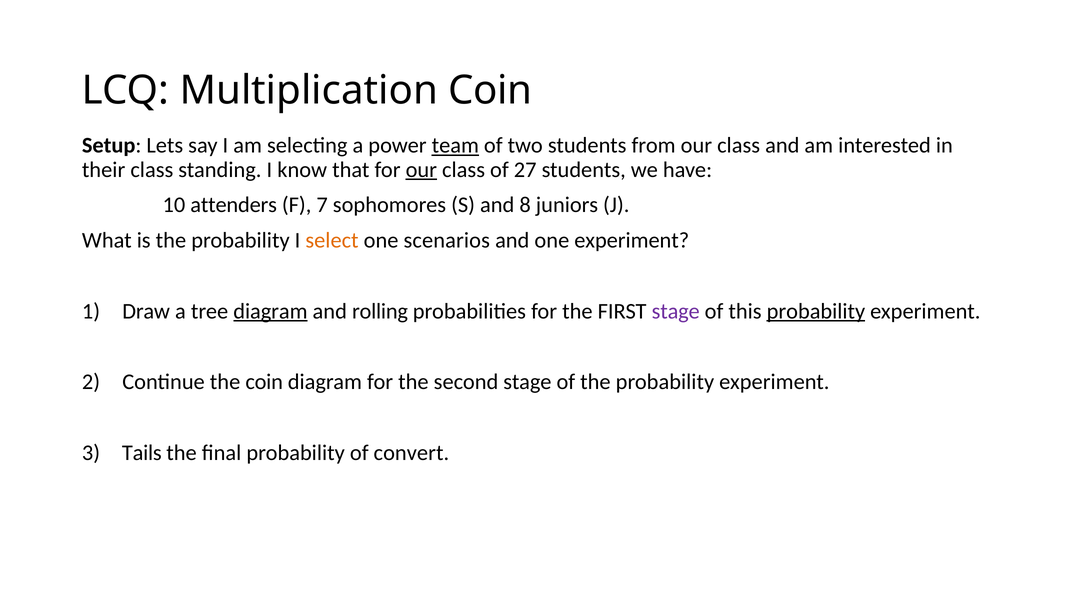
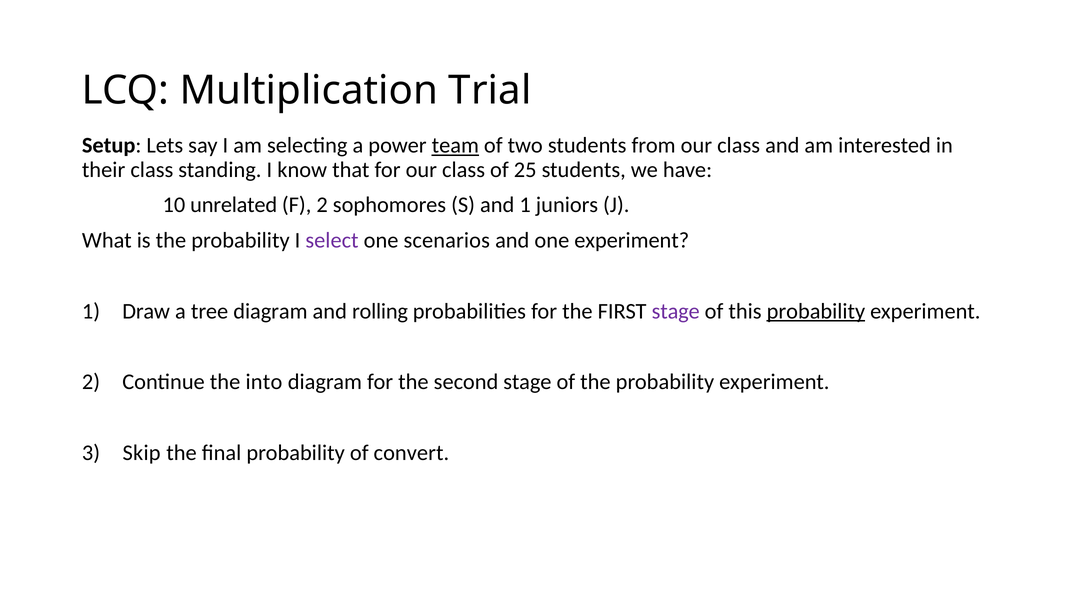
Multiplication Coin: Coin -> Trial (490, 90)
our underline: present -> none (421, 170)
27: 27 -> 25 (525, 170)
attenders: attenders -> unrelated (234, 205)
F 7: 7 -> 2 (322, 205)
and 8: 8 -> 1 (525, 205)
select colour: orange -> purple (332, 241)
diagram underline: present -> none (270, 312)
the coin: coin -> into (264, 382)
Tails: Tails -> Skip (142, 453)
